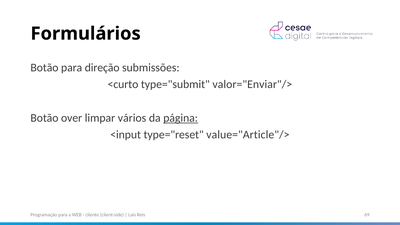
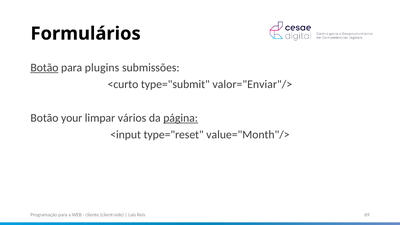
Botão underline: none -> present (44, 68)
direção: direção -> plugins (102, 68)
over: over -> your (72, 118)
value="Article"/>: value="Article"/> -> value="Month"/> (248, 135)
